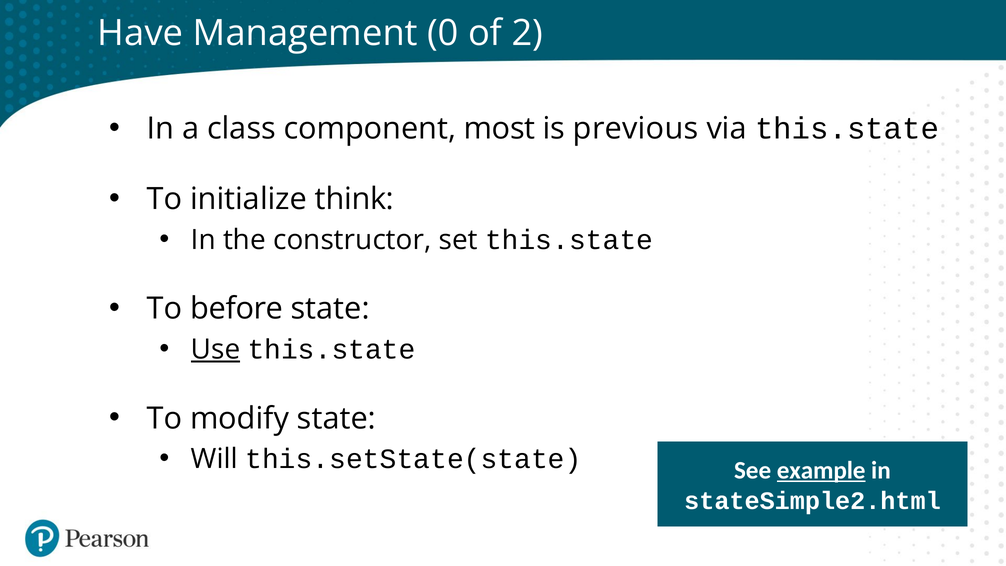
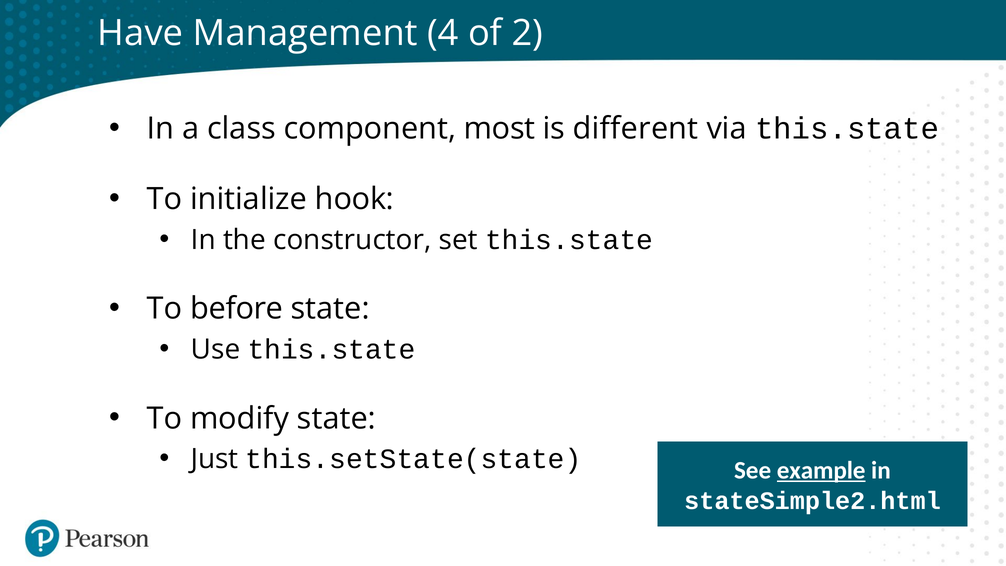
0: 0 -> 4 (443, 33)
previous: previous -> different (636, 129)
think: think -> hook (354, 199)
Use underline: present -> none (216, 349)
Will: Will -> Just (215, 459)
